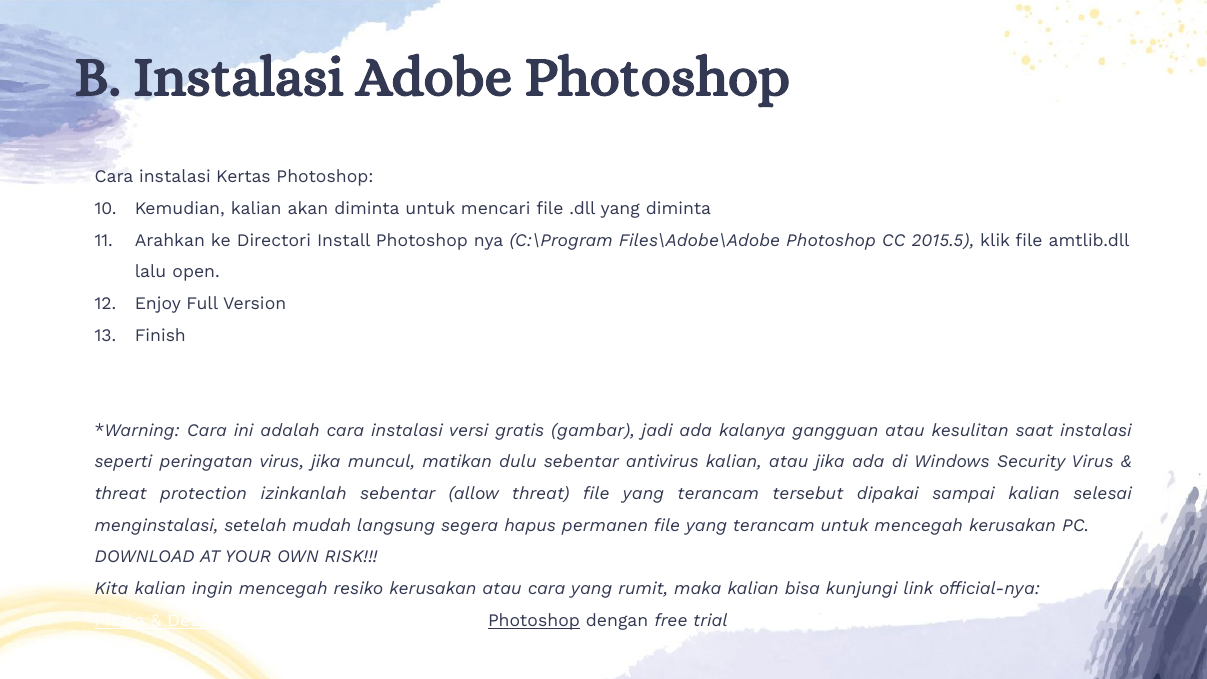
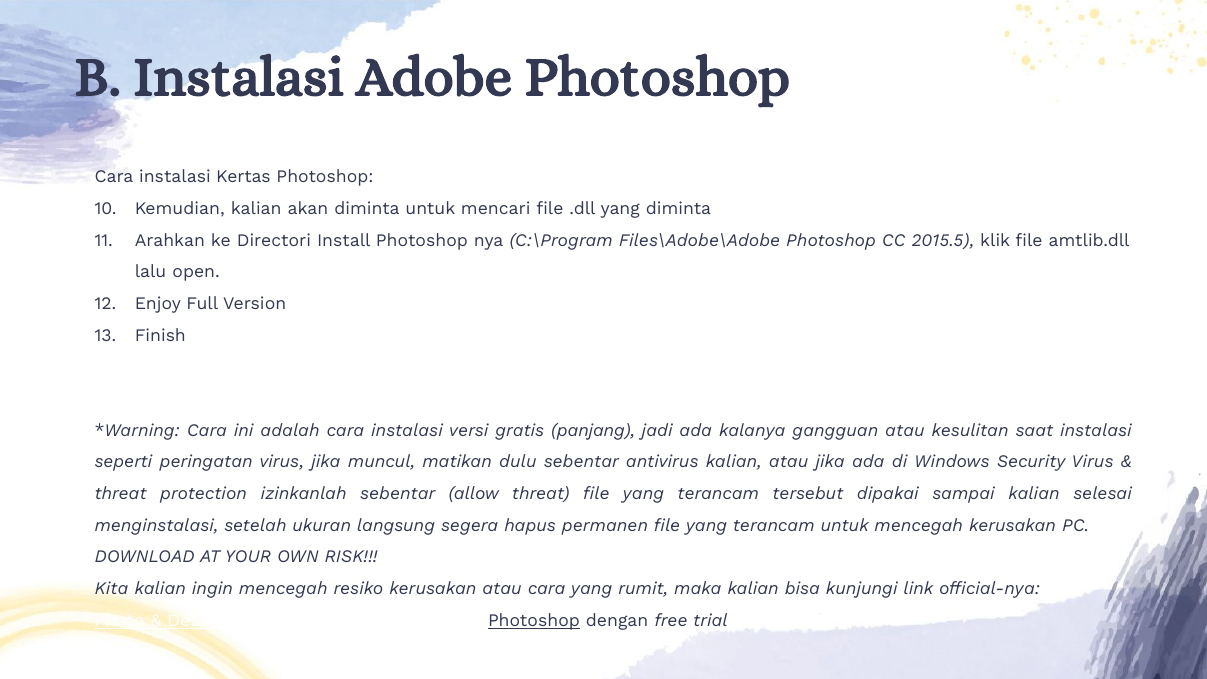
gambar: gambar -> panjang (593, 430)
mudah: mudah -> ukuran (322, 525)
